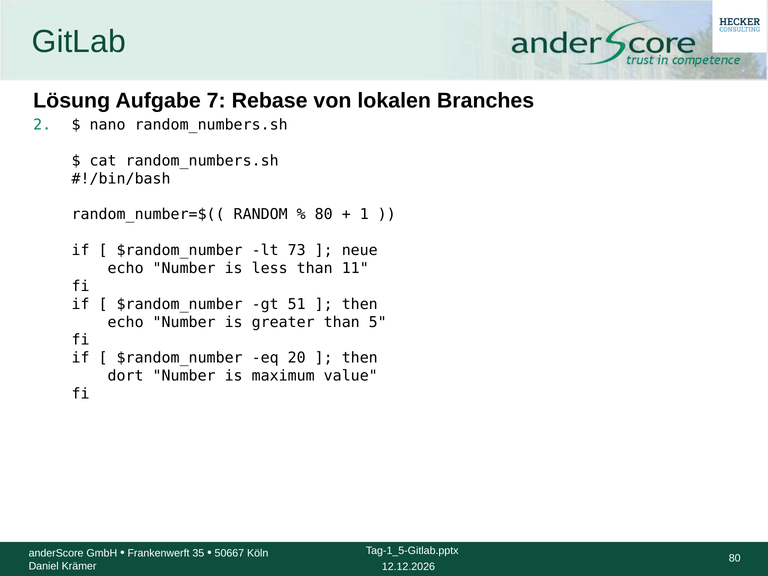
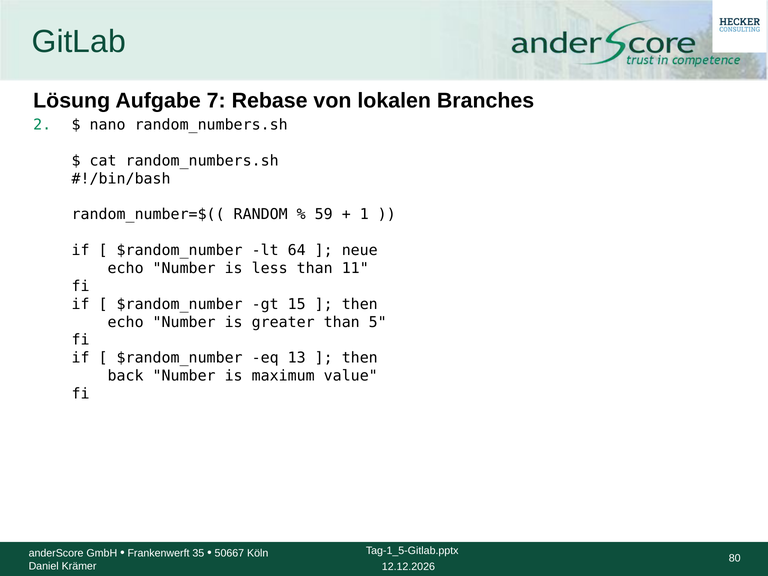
80: 80 -> 59 (324, 215)
73: 73 -> 64 (297, 250)
51: 51 -> 15 (297, 304)
20: 20 -> 13 (297, 358)
dort: dort -> back (126, 376)
